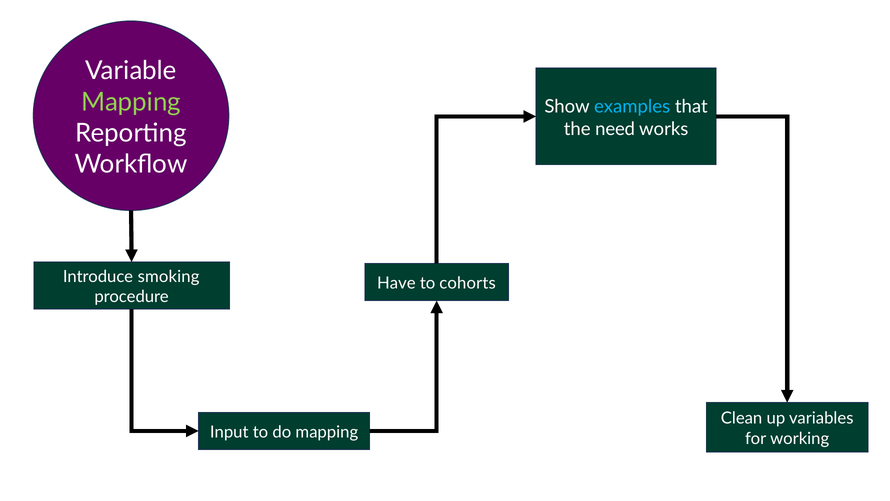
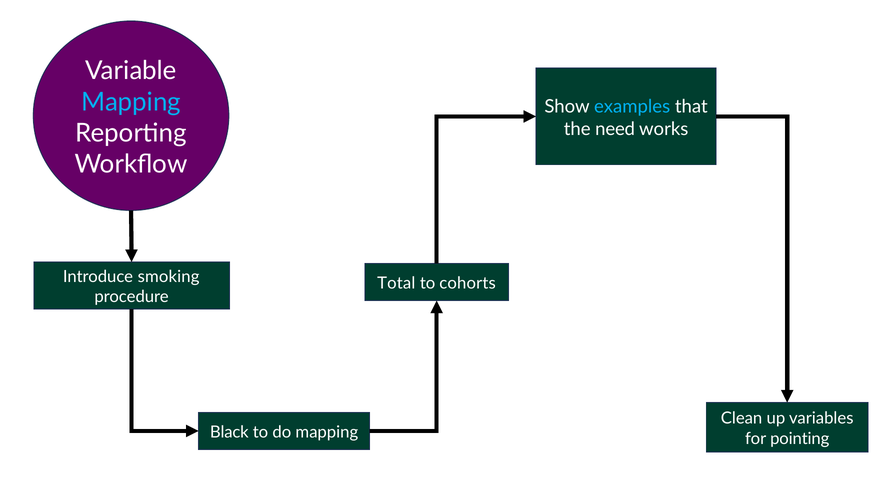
Mapping colour: light green -> light blue (131, 102)
Have: Have -> Total (396, 283)
Input: Input -> Black (229, 432)
working: working -> pointing (800, 438)
